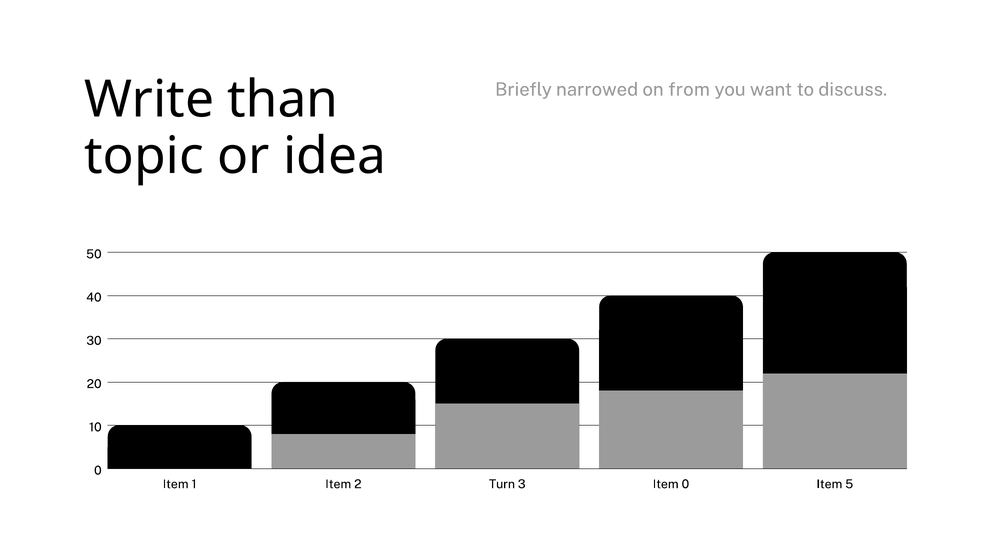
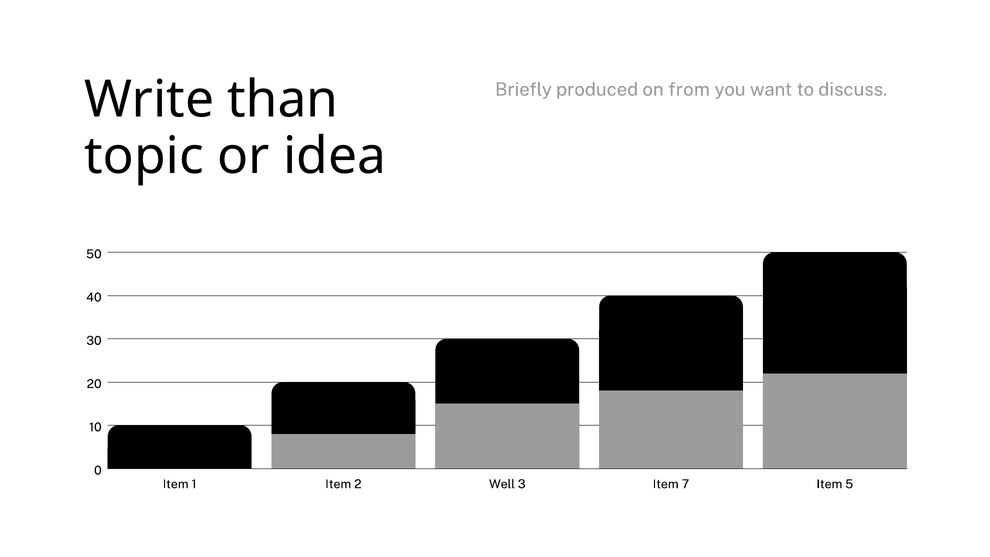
narrowed: narrowed -> produced (597, 90)
Turn: Turn -> Well (502, 484)
Item 0: 0 -> 7 (685, 484)
